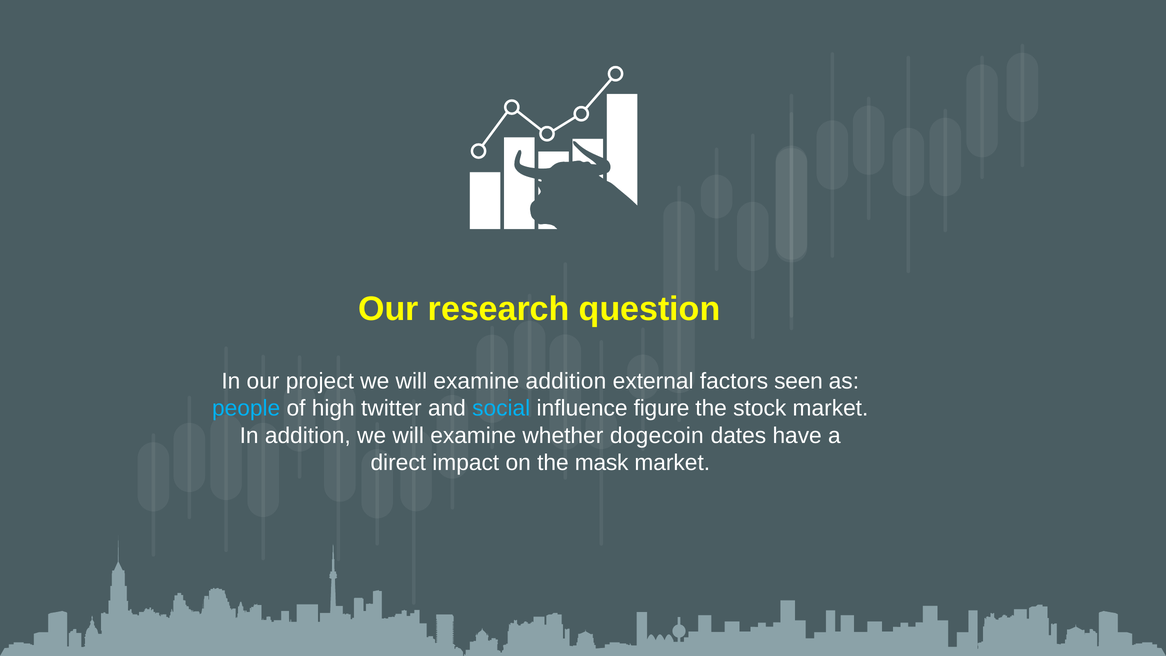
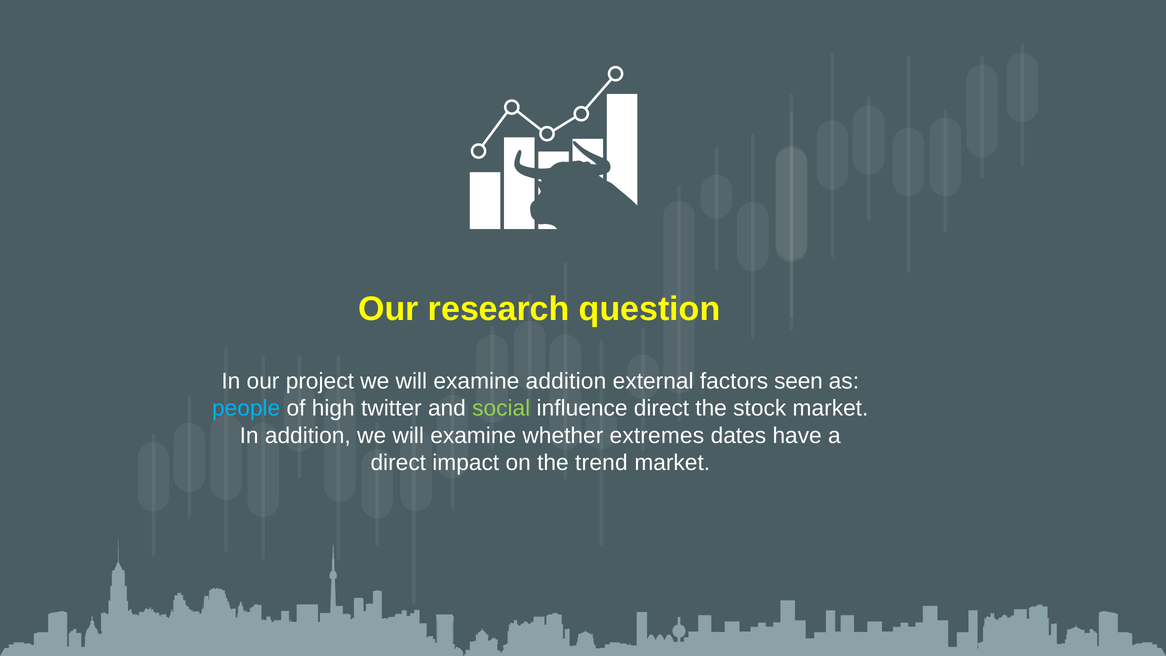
social colour: light blue -> light green (501, 408)
influence figure: figure -> direct (661, 408)
dogecoin: dogecoin -> extremes (657, 436)
mask: mask -> trend (601, 463)
